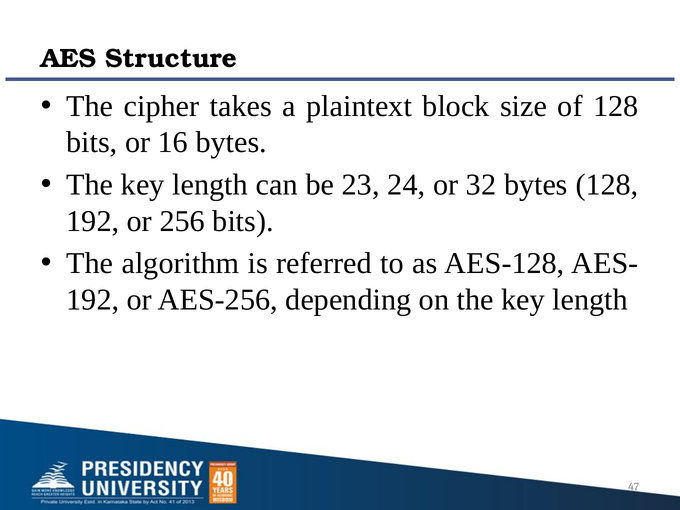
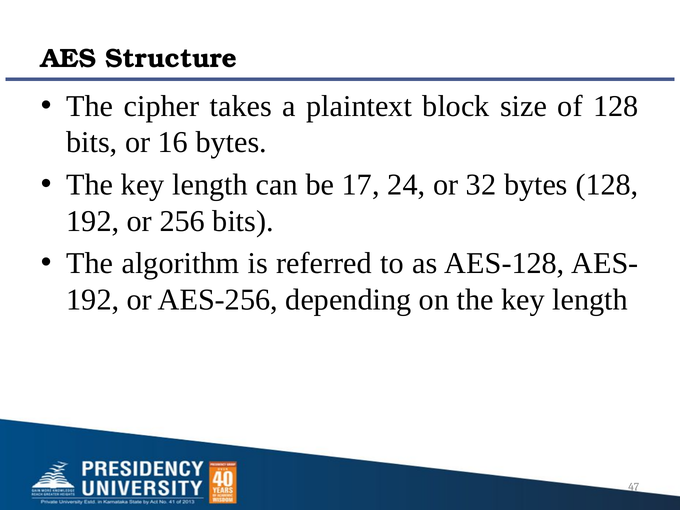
23: 23 -> 17 (361, 185)
